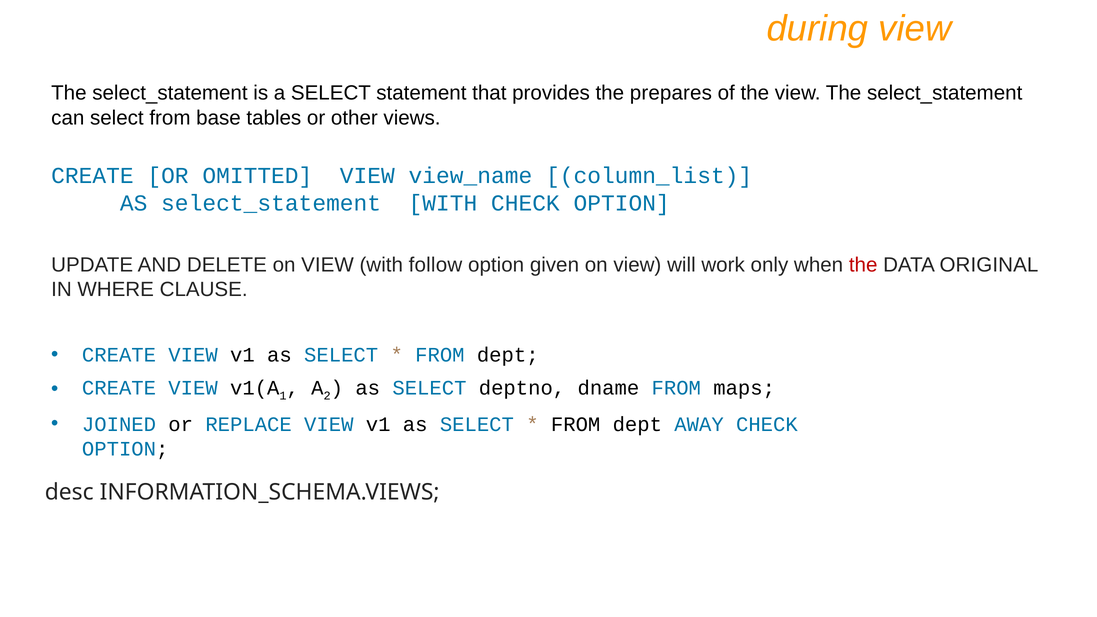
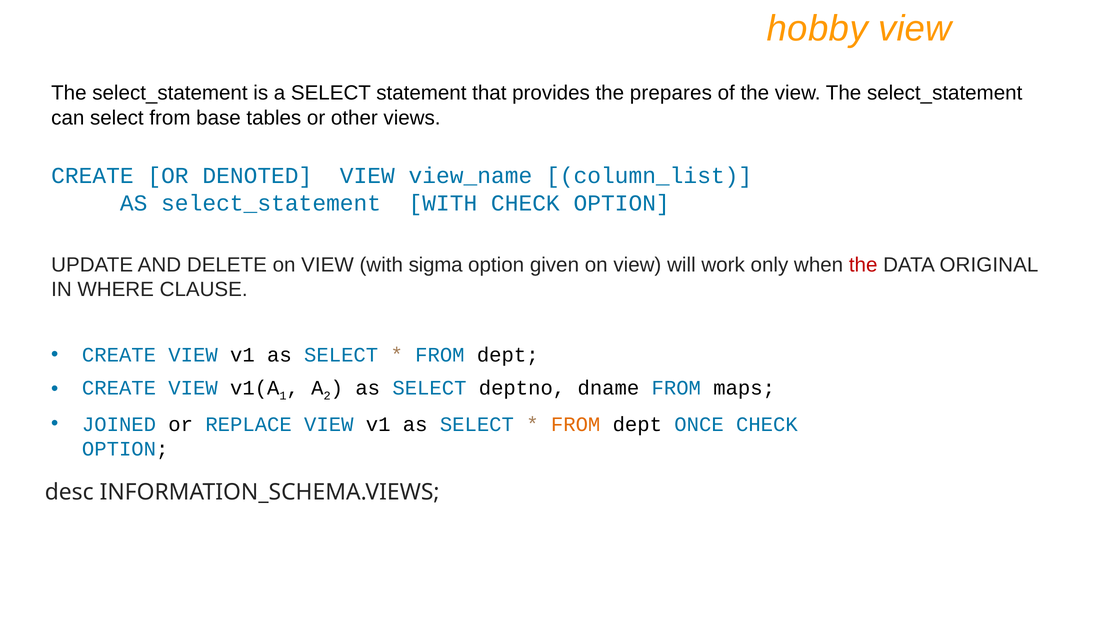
during: during -> hobby (817, 29)
OMITTED: OMITTED -> DENOTED (257, 176)
follow: follow -> sigma (436, 265)
FROM colour: black -> orange (576, 424)
AWAY: AWAY -> ONCE (699, 424)
